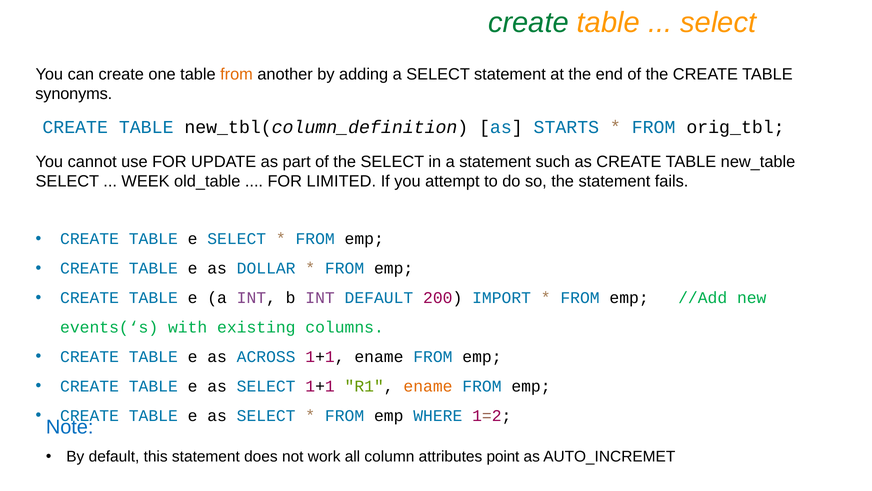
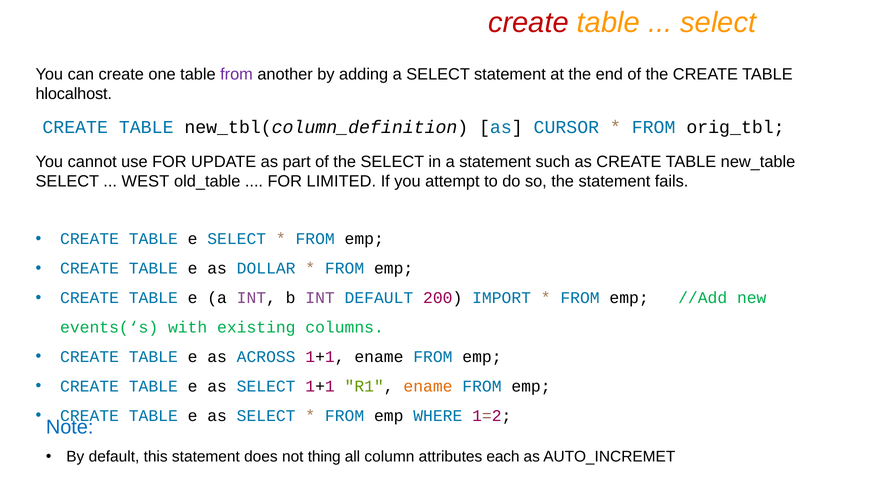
create colour: green -> red (528, 23)
from colour: orange -> purple (237, 74)
synonyms: synonyms -> hlocalhost (74, 94)
STARTS: STARTS -> CURSOR (566, 127)
WEEK: WEEK -> WEST (145, 181)
work: work -> thing (324, 456)
point: point -> each (503, 456)
